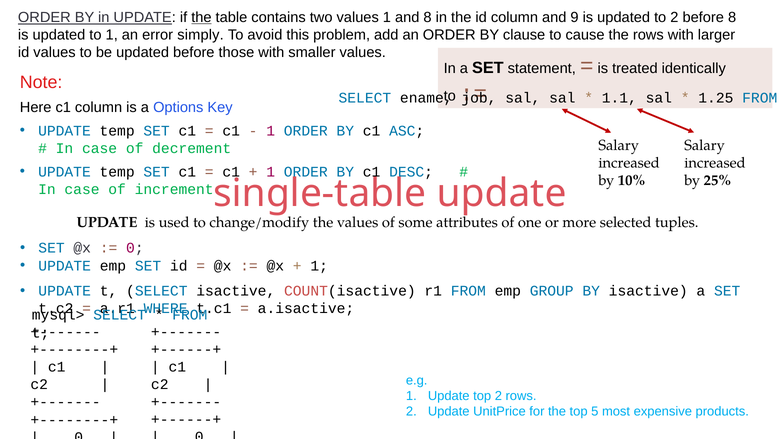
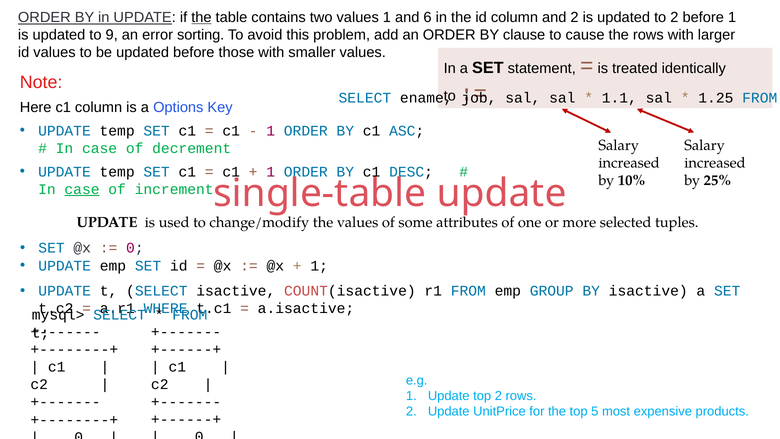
and 8: 8 -> 6 (428, 17)
and 9: 9 -> 2 (575, 17)
before 8: 8 -> 1 (732, 17)
to 1: 1 -> 9 (112, 35)
simply: simply -> sorting (201, 35)
case underline: none -> present (82, 189)
